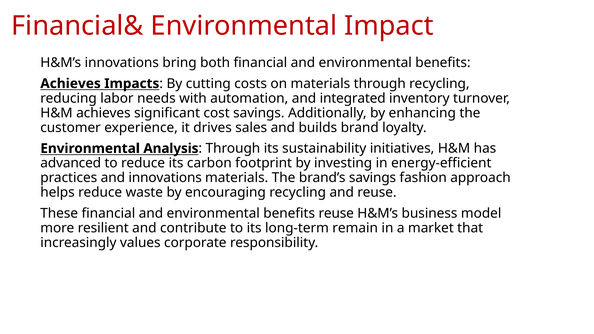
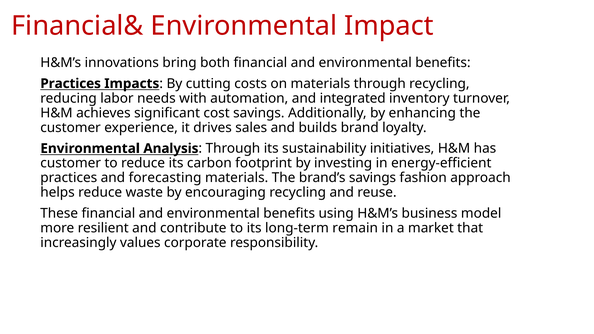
Achieves: Achieves -> Practices (71, 84)
advanced: advanced -> customer (71, 163)
and innovations: innovations -> forecasting (165, 178)
benefits reuse: reuse -> using (336, 213)
